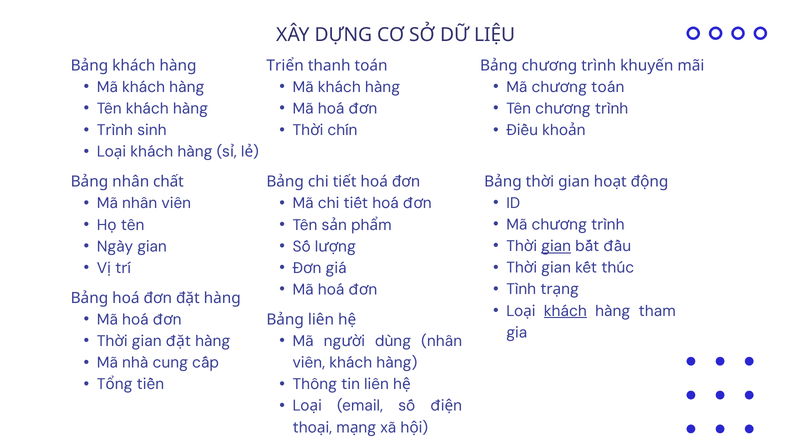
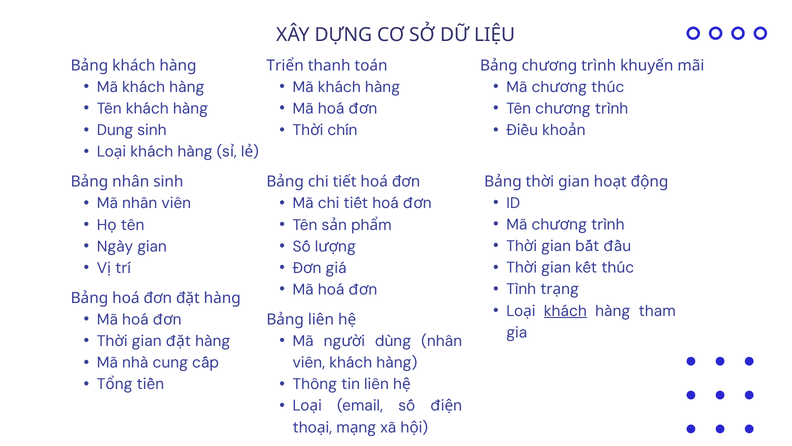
toán: toán -> thúc (608, 87)
Trình: Trình -> Dung (115, 130)
nhân chất: chất -> sinh (168, 182)
gian underline: present -> none (556, 246)
